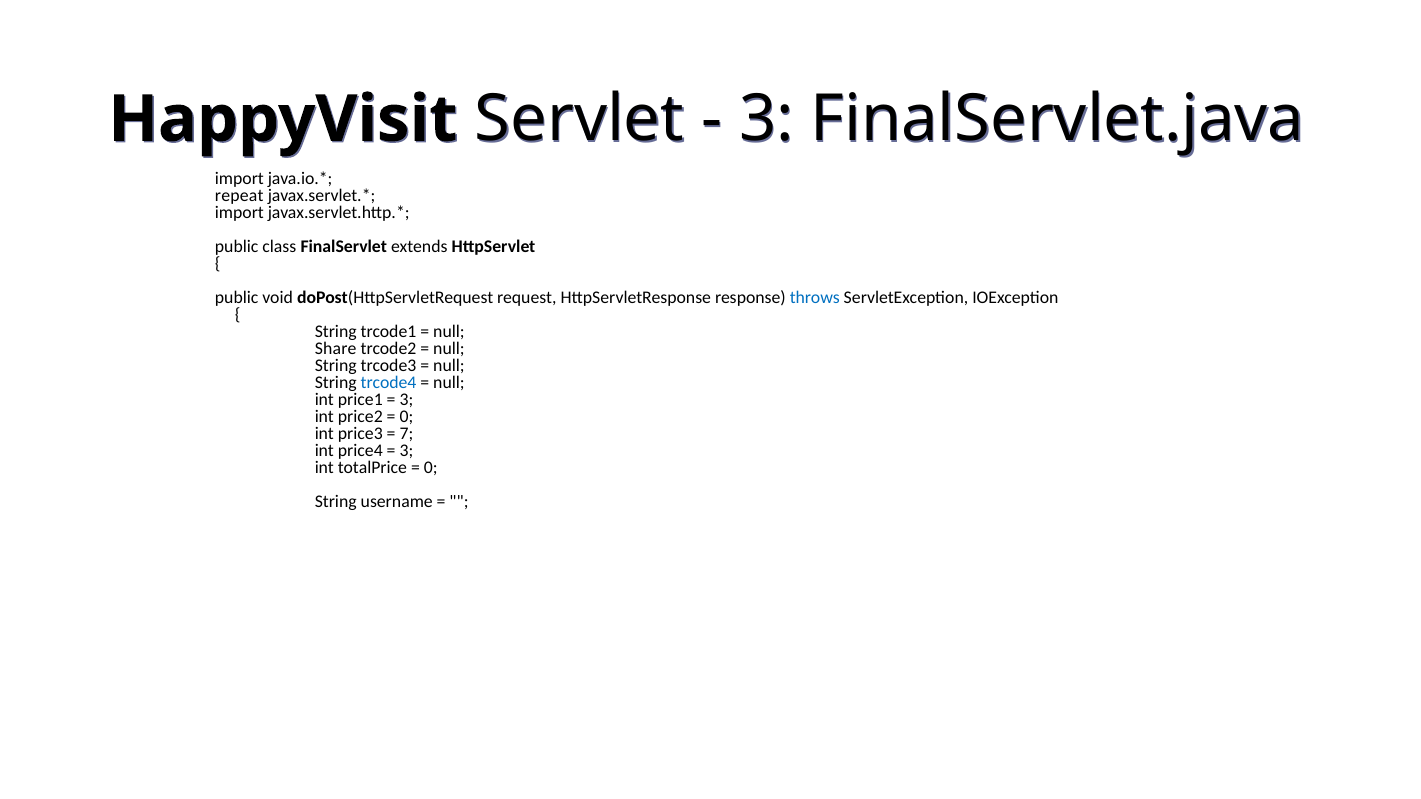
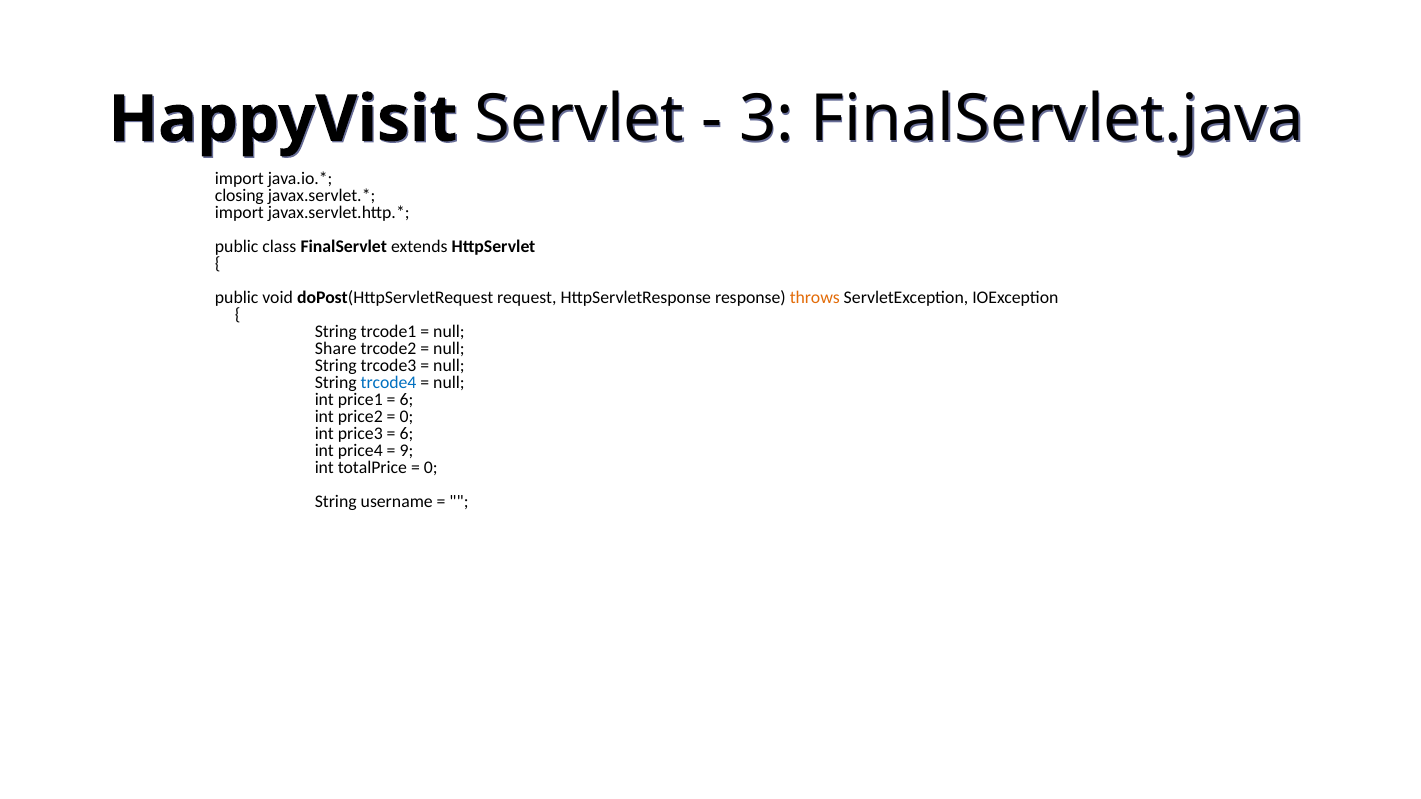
repeat: repeat -> closing (239, 195)
throws colour: blue -> orange (815, 298)
3: 3 -> 6 (406, 400)
7: 7 -> 6 (406, 434)
3: 3 -> 9 (406, 451)
